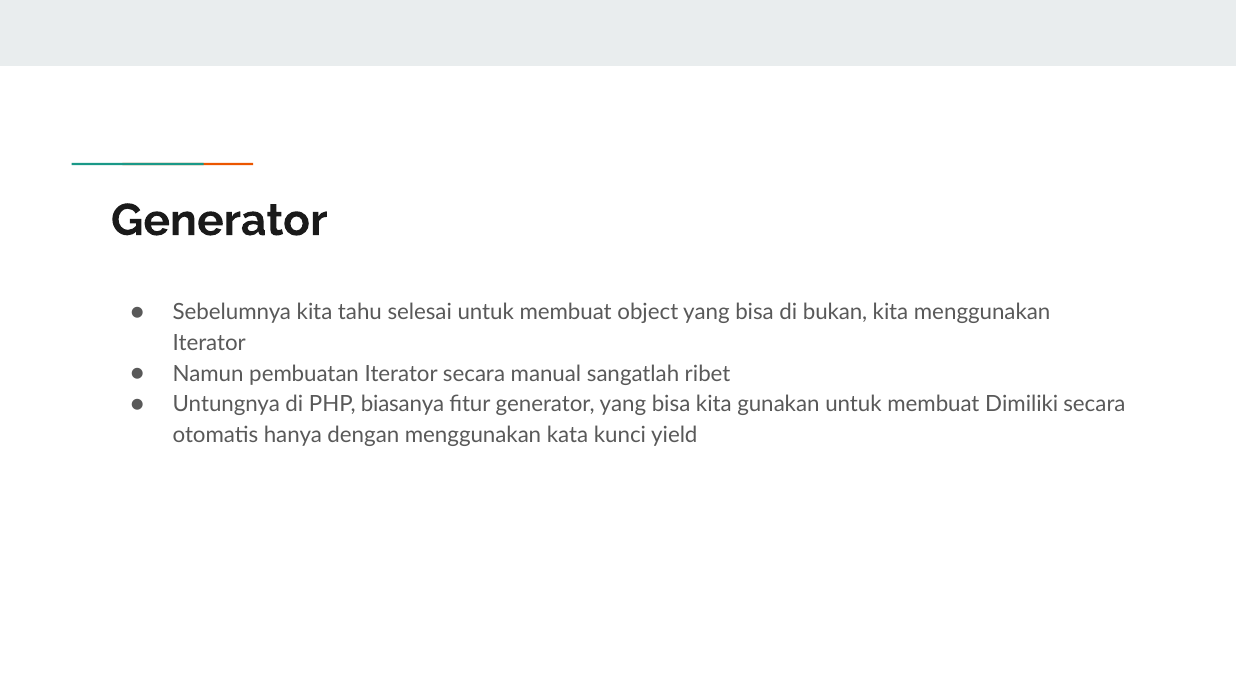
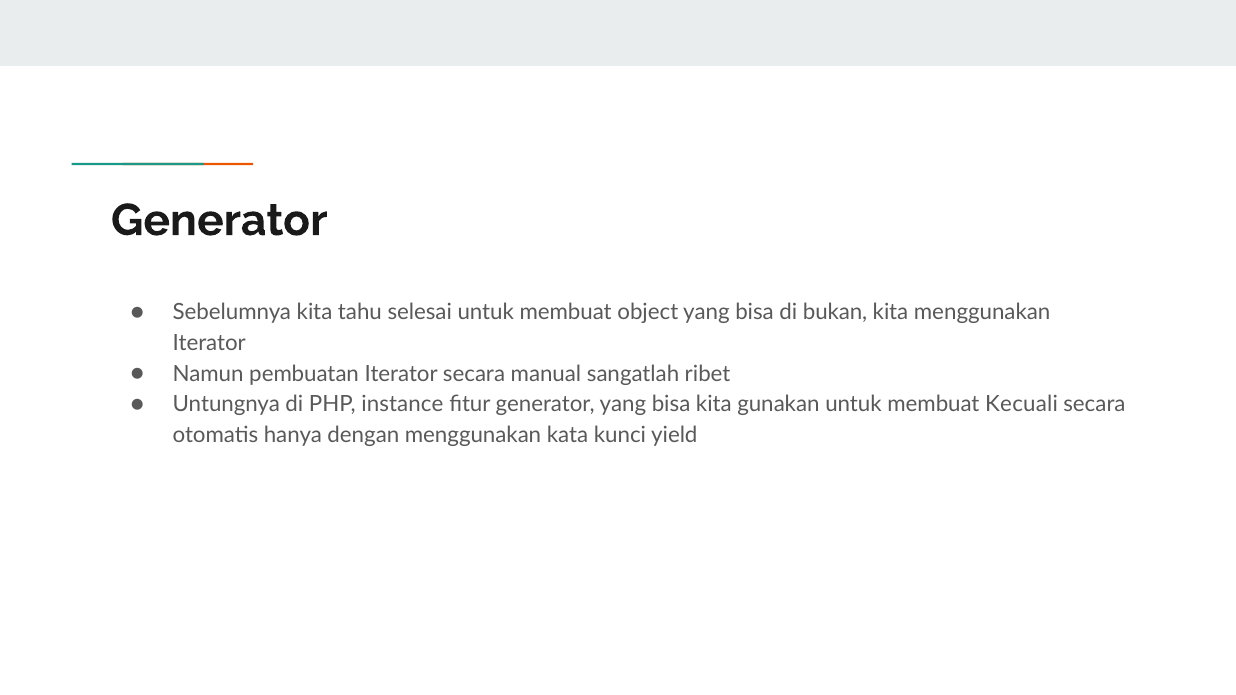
biasanya: biasanya -> instance (402, 405)
Dimiliki: Dimiliki -> Kecuali (1022, 405)
